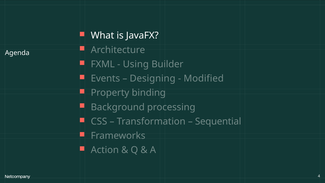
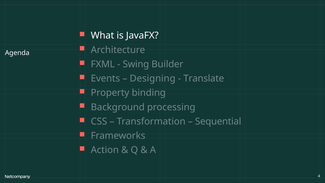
Using: Using -> Swing (136, 64)
Modified: Modified -> Translate (204, 78)
